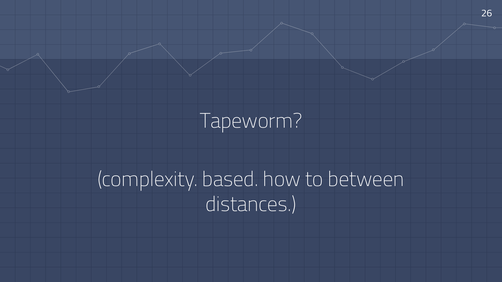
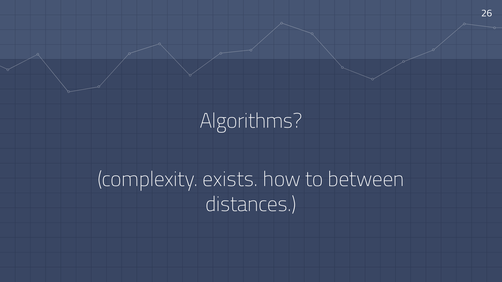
Tapeworm: Tapeworm -> Algorithms (251, 121)
based: based -> exists (230, 180)
